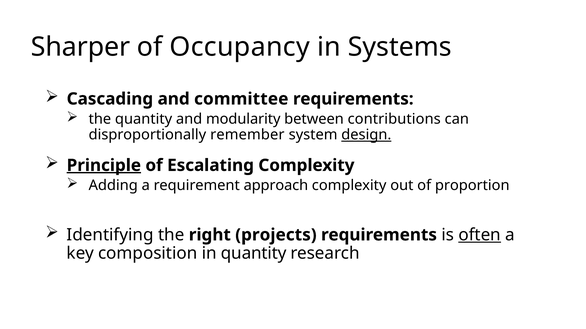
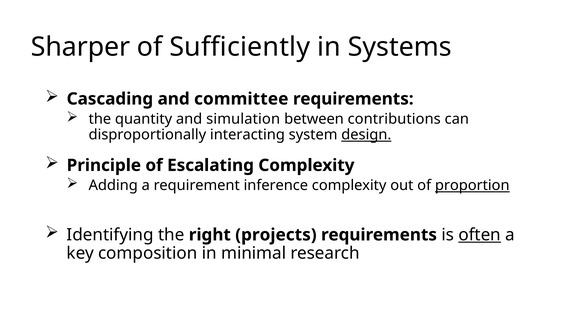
Occupancy: Occupancy -> Sufficiently (240, 47)
modularity: modularity -> simulation (243, 119)
remember: remember -> interacting (247, 135)
Principle underline: present -> none (104, 166)
approach: approach -> inference (276, 186)
proportion underline: none -> present (472, 186)
in quantity: quantity -> minimal (254, 254)
